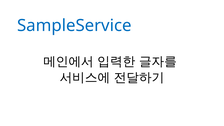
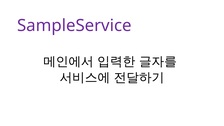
SampleService colour: blue -> purple (74, 26)
